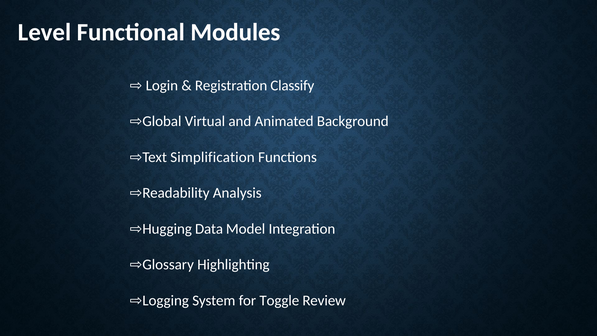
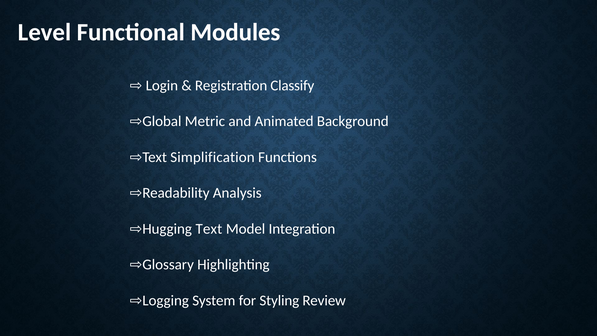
Virtual: Virtual -> Metric (205, 121)
Data: Data -> Text (209, 229)
Toggle: Toggle -> Styling (279, 300)
